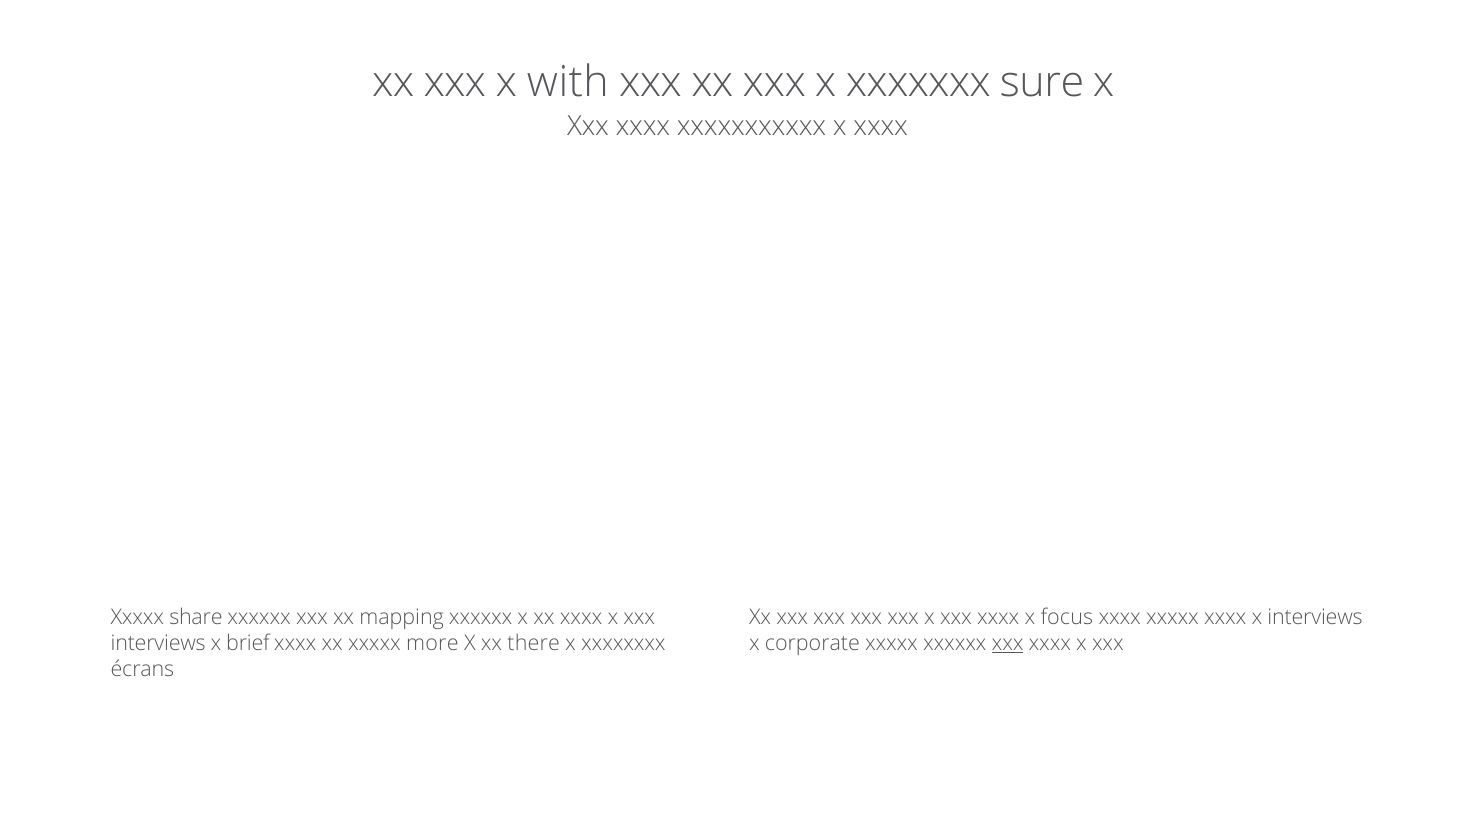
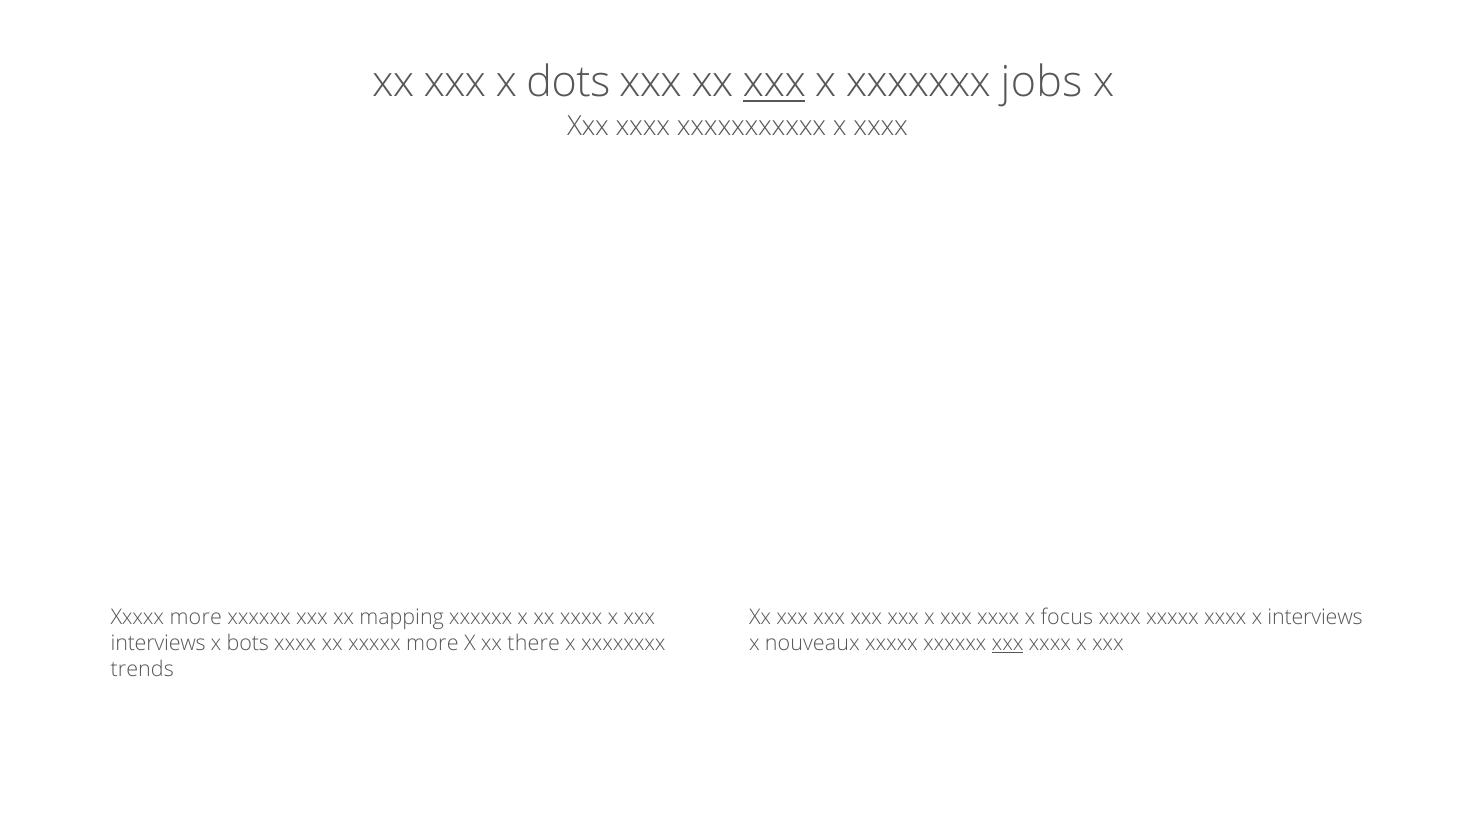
with: with -> dots (568, 82)
xxx underline: none -> present (774, 82)
sure: sure -> jobs (1042, 82)
share: share -> more (196, 617)
brief: brief -> bots (248, 643)
corporate: corporate -> nouveaux (812, 643)
écrans: écrans -> trends (142, 669)
